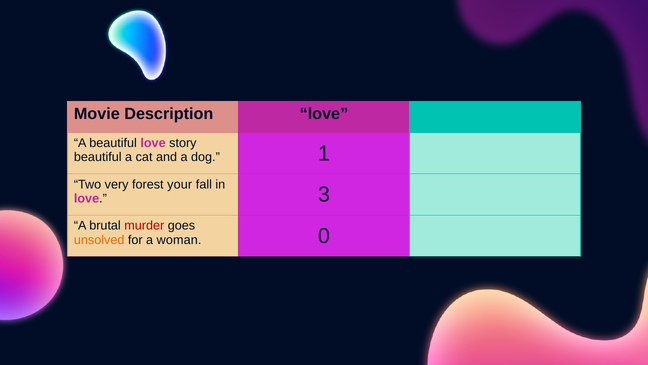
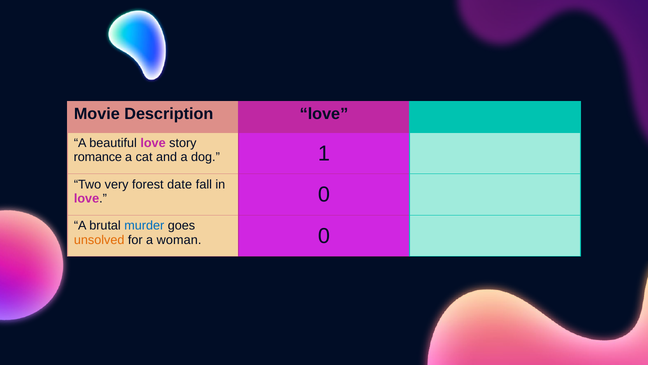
beautiful: beautiful -> romance (98, 157)
your: your -> date (180, 184)
love 3: 3 -> 0 (324, 195)
murder colour: red -> blue (144, 225)
